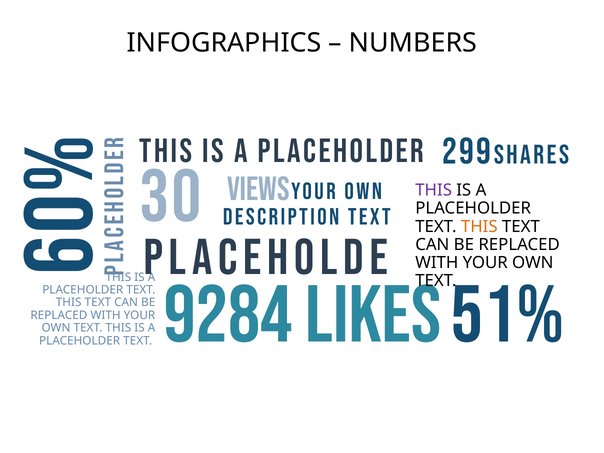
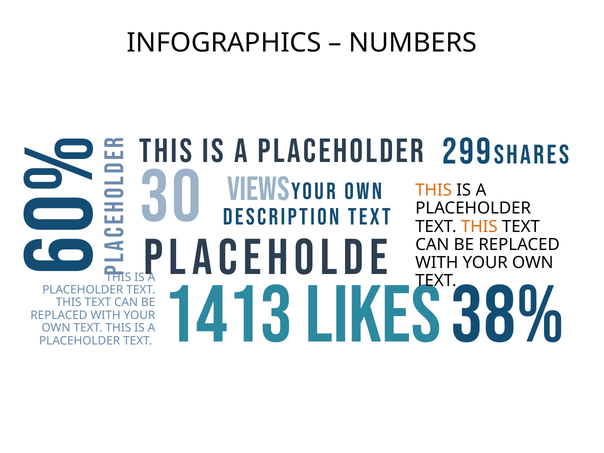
THIS colour: purple -> orange (434, 190)
9284: 9284 -> 1413 (228, 315)
51%: 51% -> 38% (508, 315)
